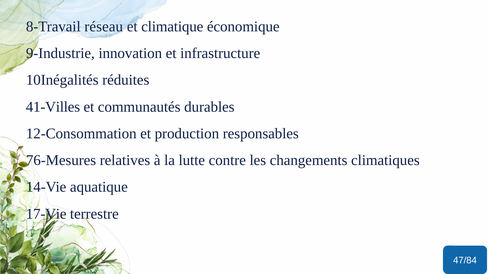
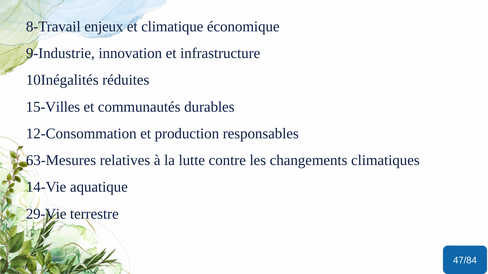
réseau: réseau -> enjeux (104, 26)
41-Villes: 41-Villes -> 15-Villes (53, 107)
76-Mesures: 76-Mesures -> 63-Mesures (61, 161)
17-Vie: 17-Vie -> 29-Vie (46, 214)
